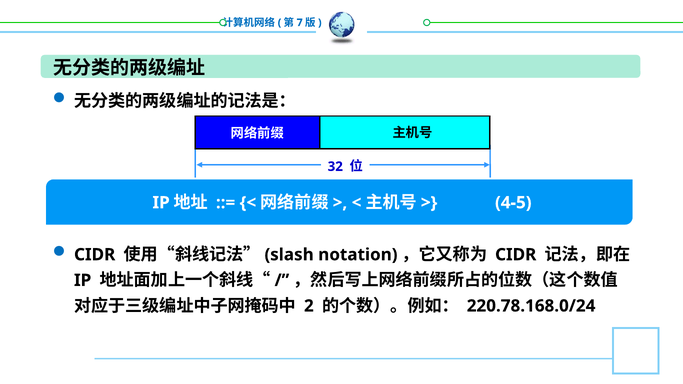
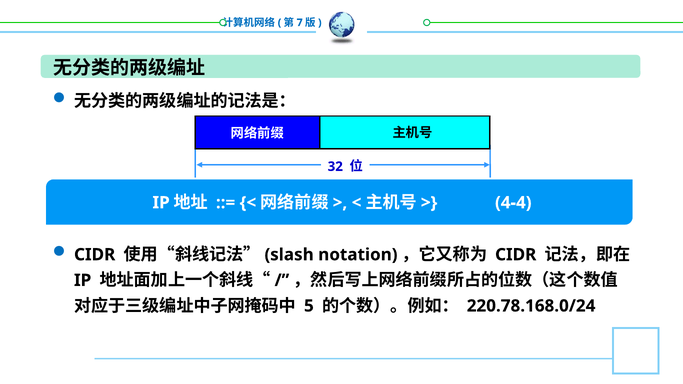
4-5: 4-5 -> 4-4 (513, 203)
2: 2 -> 5 (309, 306)
